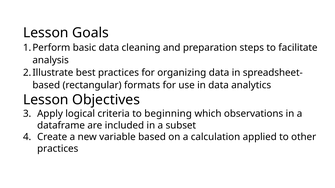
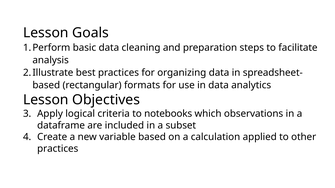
beginning: beginning -> notebooks (168, 114)
